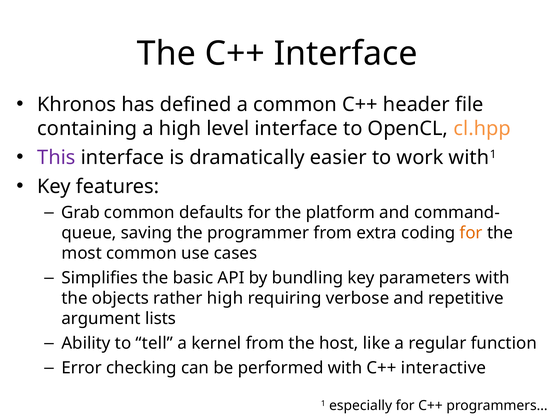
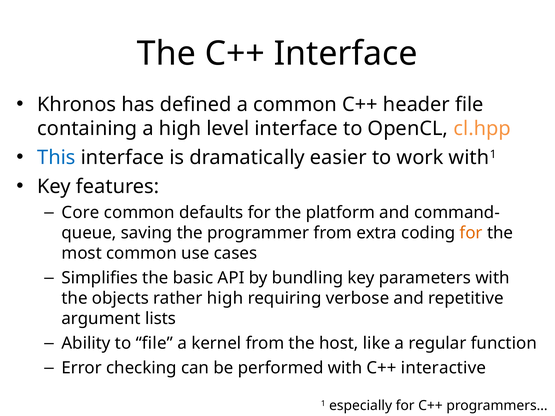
This colour: purple -> blue (56, 158)
Grab: Grab -> Core (81, 213)
to tell: tell -> file (154, 344)
